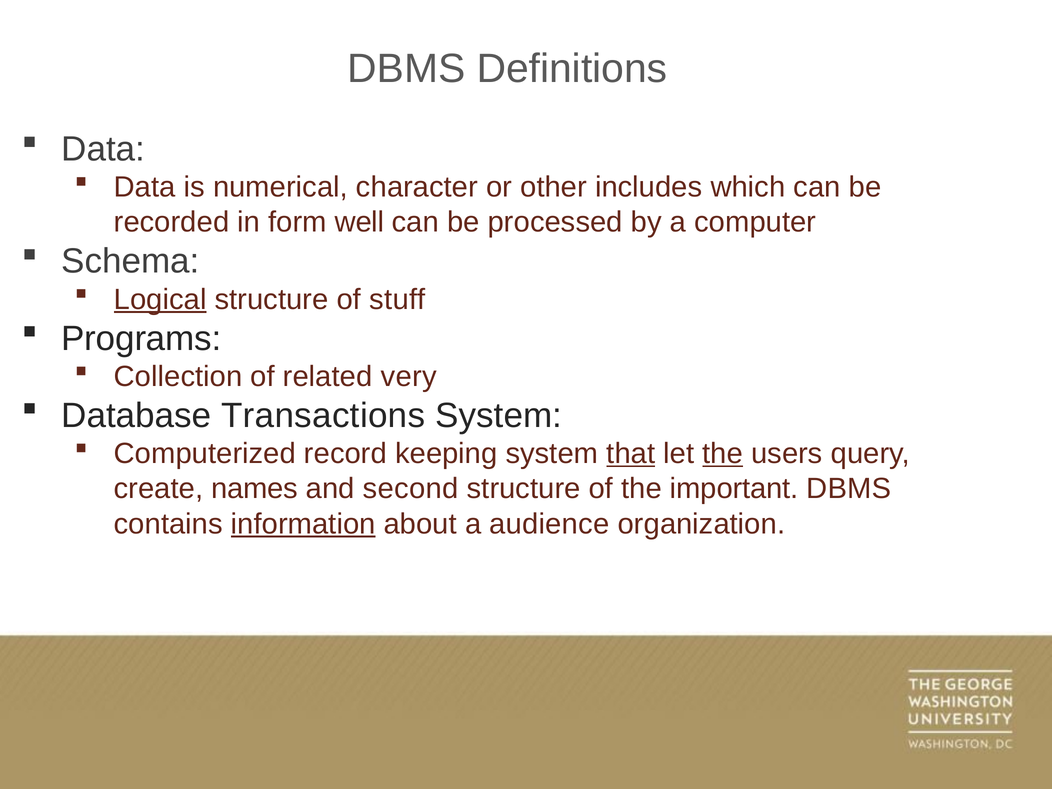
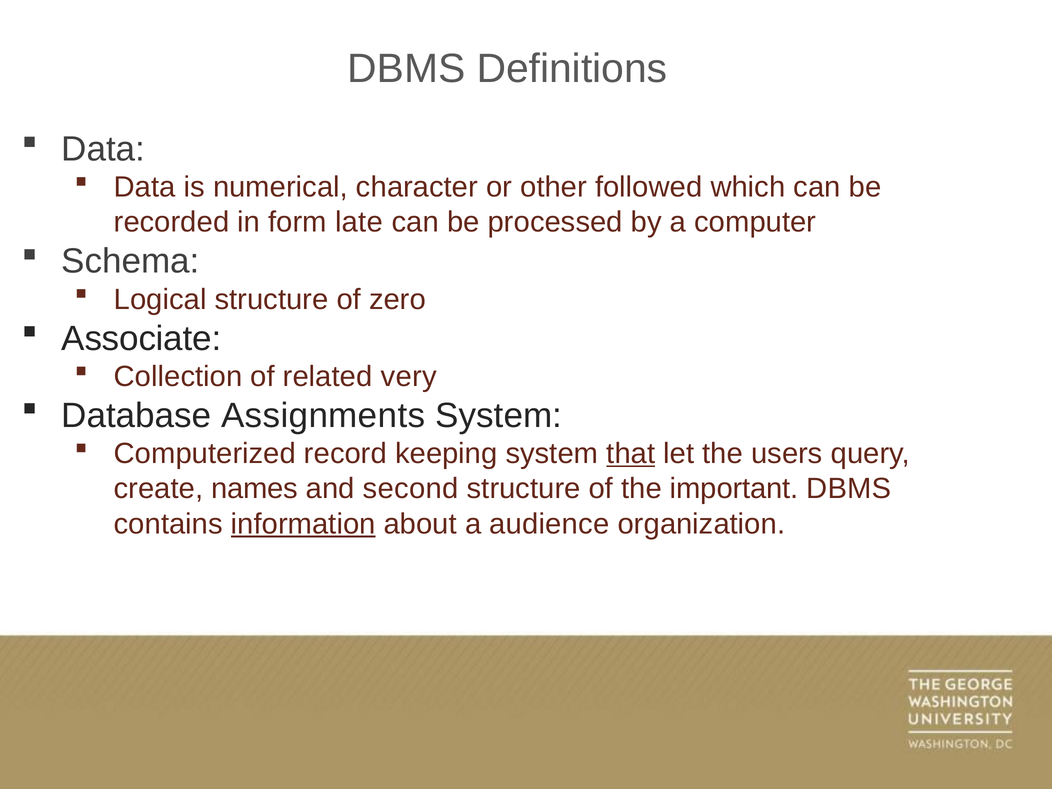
includes: includes -> followed (649, 187)
well: well -> late (359, 222)
Logical underline: present -> none (160, 299)
stuff: stuff -> zero (398, 299)
Programs: Programs -> Associate (141, 338)
Transactions: Transactions -> Assignments (323, 416)
the underline: present -> none (723, 454)
